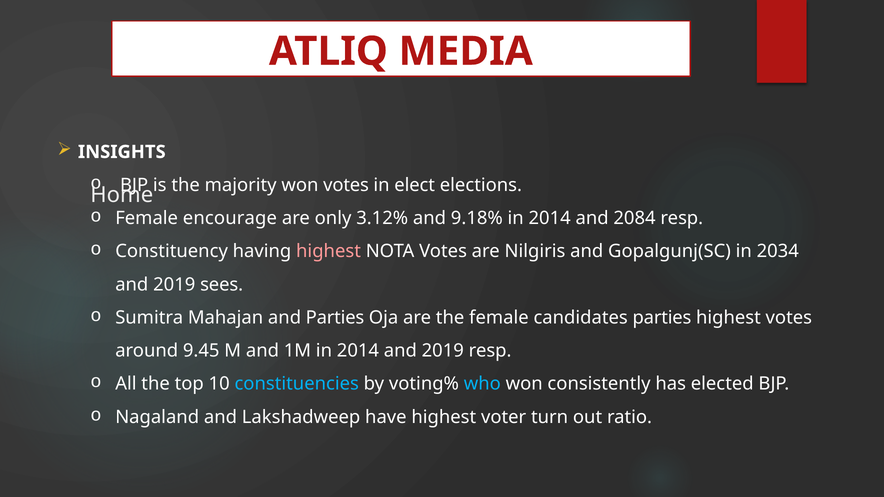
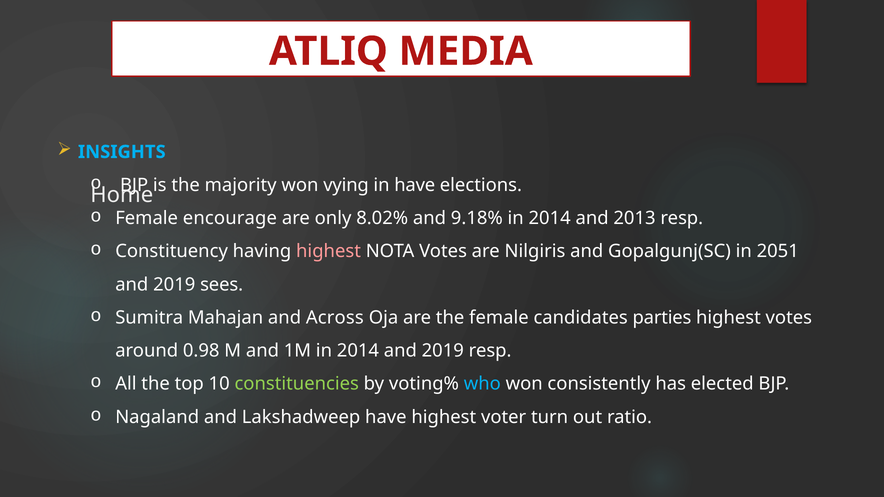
INSIGHTS colour: white -> light blue (122, 152)
won votes: votes -> vying (346, 185)
in elect: elect -> have (415, 185)
3.12%: 3.12% -> 8.02% (382, 218)
2084: 2084 -> 2013 (635, 218)
2034: 2034 -> 2051 (778, 251)
and Parties: Parties -> Across (335, 318)
9.45: 9.45 -> 0.98 (201, 351)
constituencies colour: light blue -> light green (297, 384)
